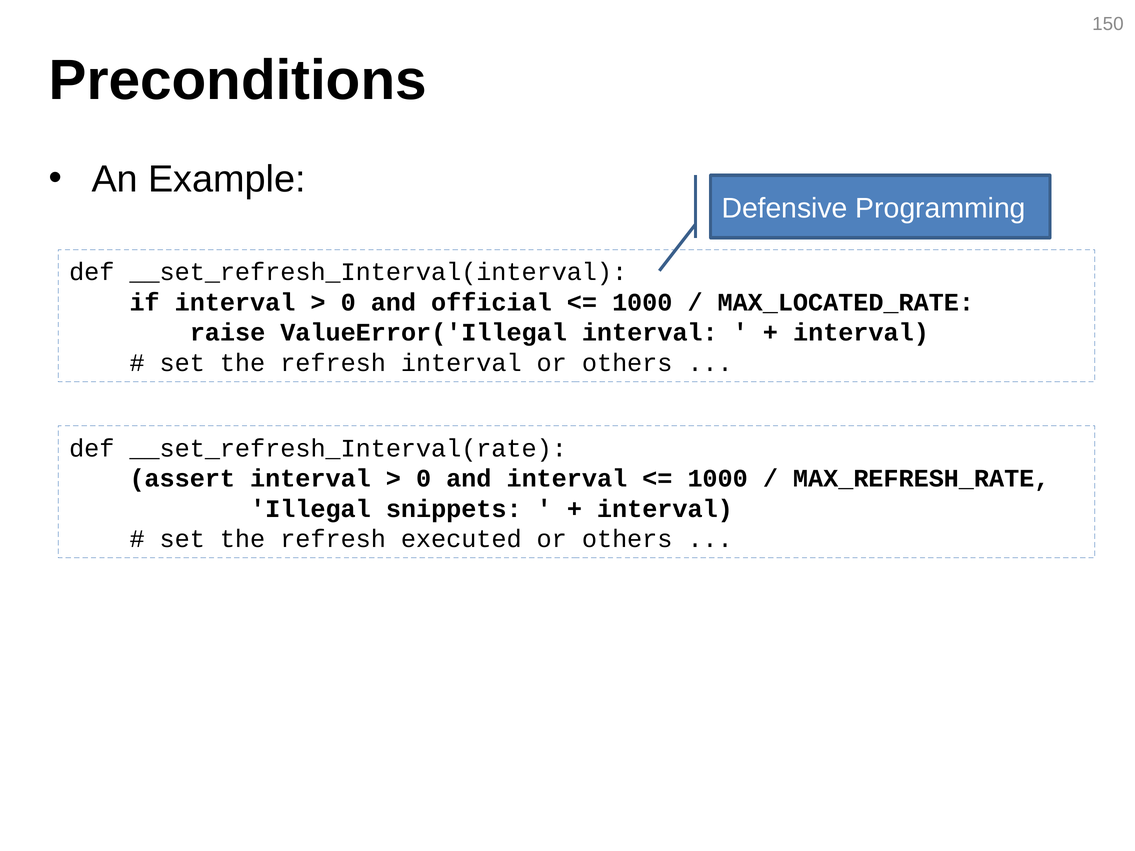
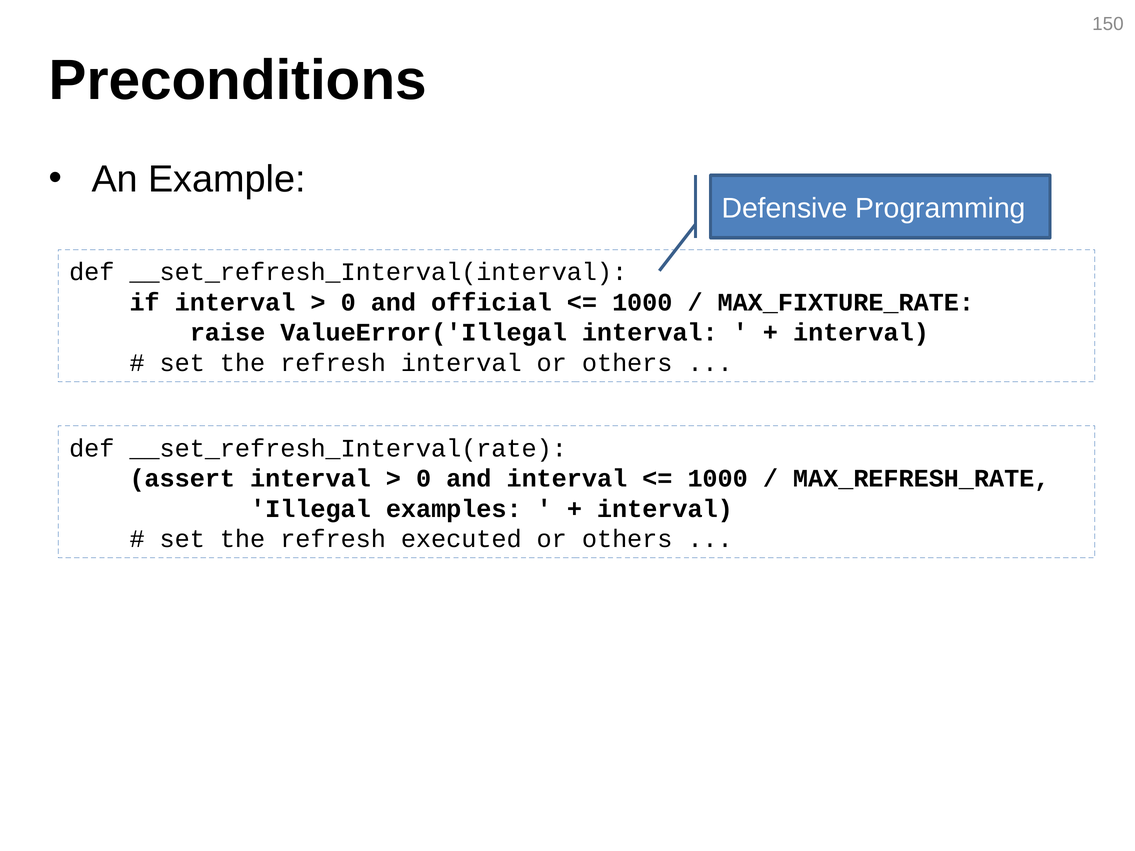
MAX_LOCATED_RATE: MAX_LOCATED_RATE -> MAX_FIXTURE_RATE (846, 303)
snippets: snippets -> examples (454, 509)
